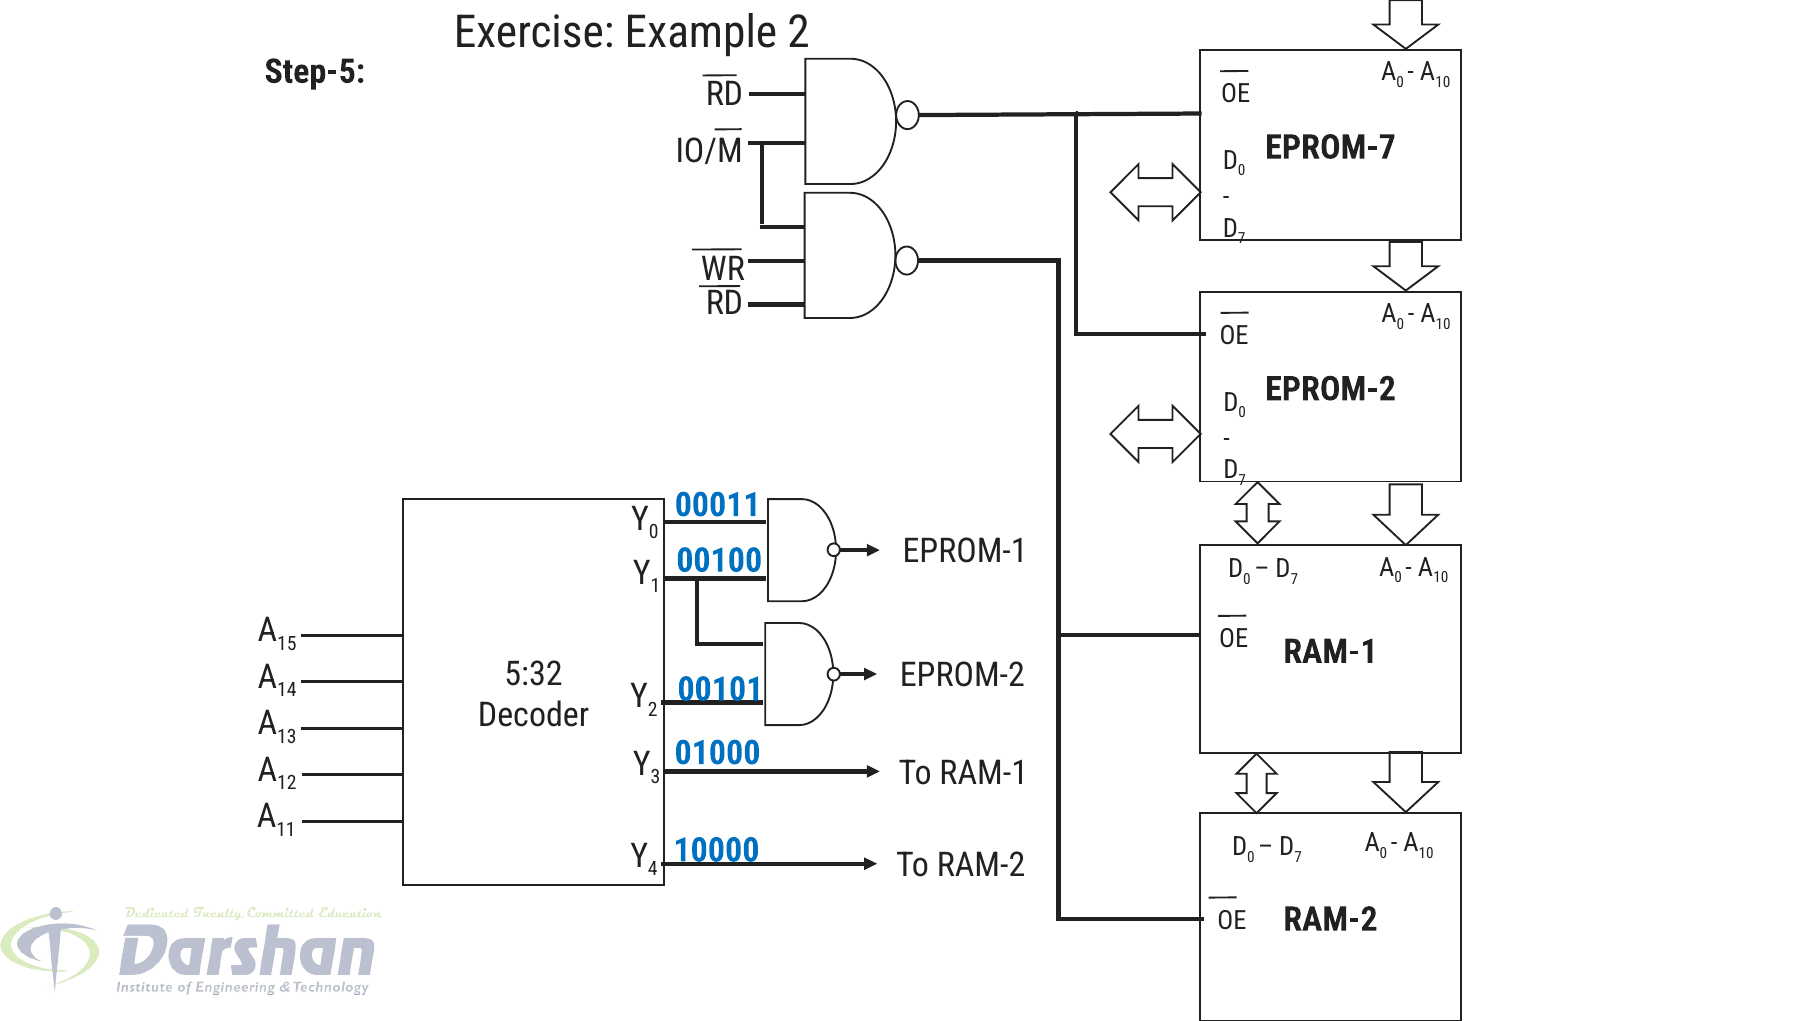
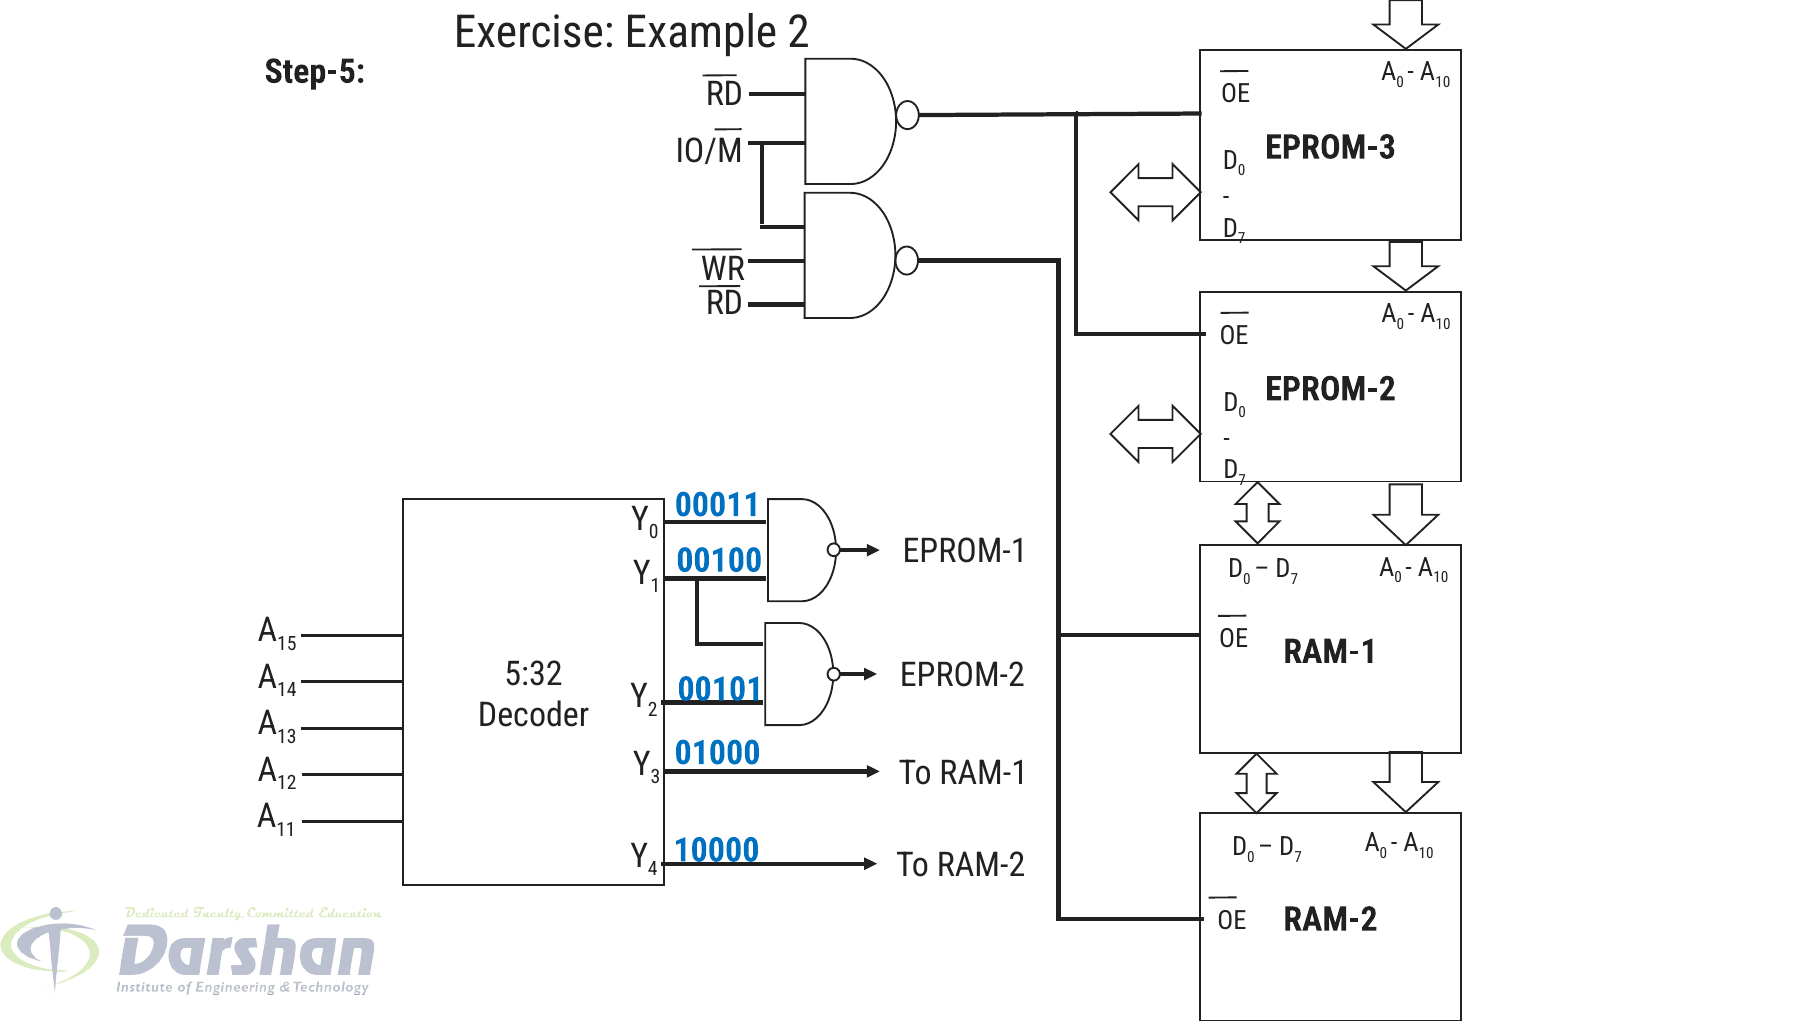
EPROM-7: EPROM-7 -> EPROM-3 (1331, 147)
